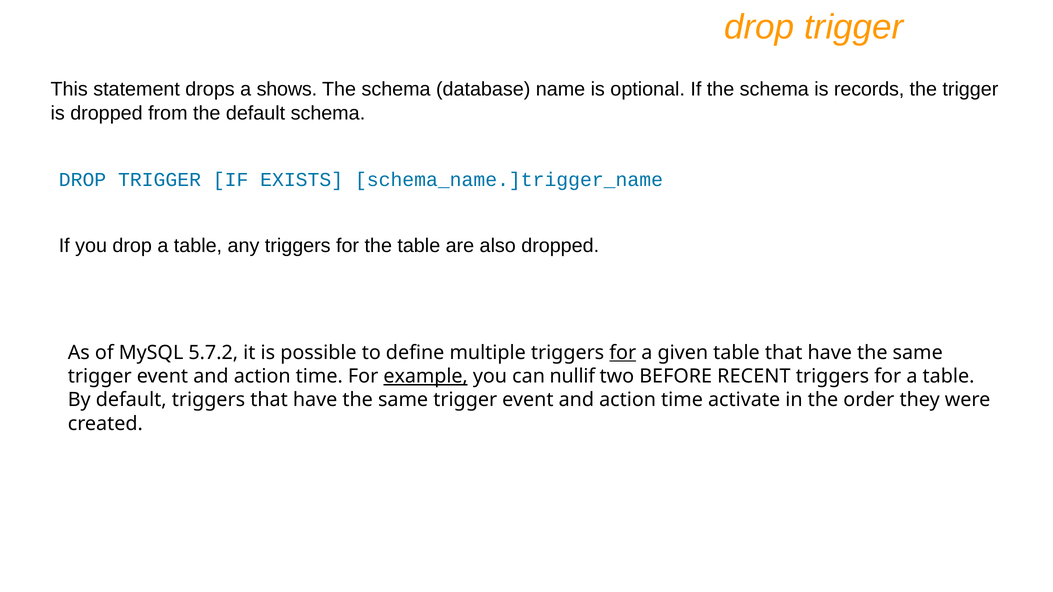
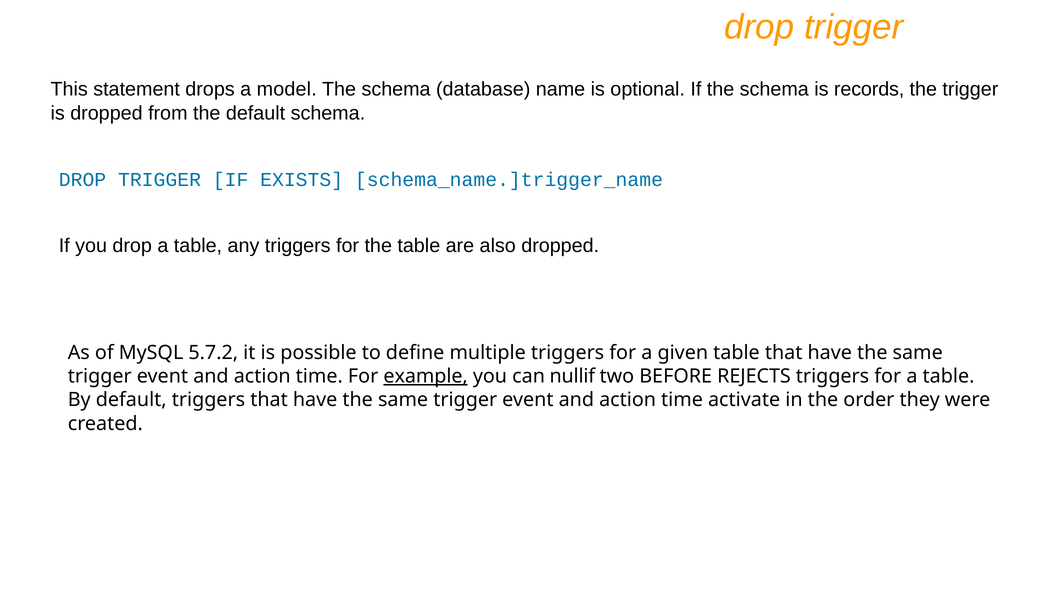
shows: shows -> model (287, 89)
for underline: present -> none (623, 353)
RECENT: RECENT -> REJECTS (754, 376)
